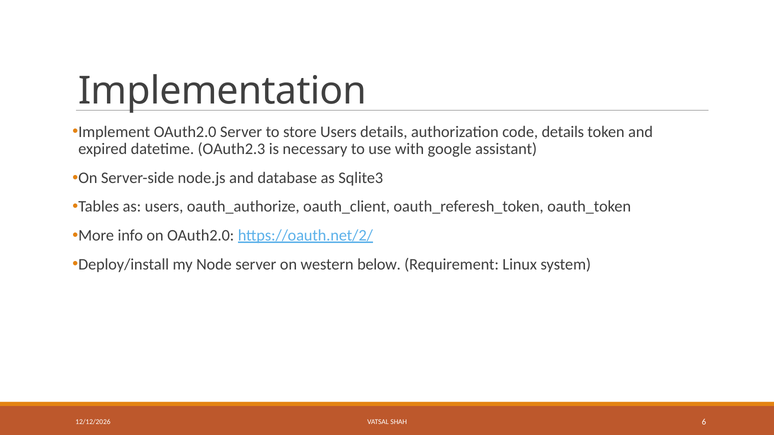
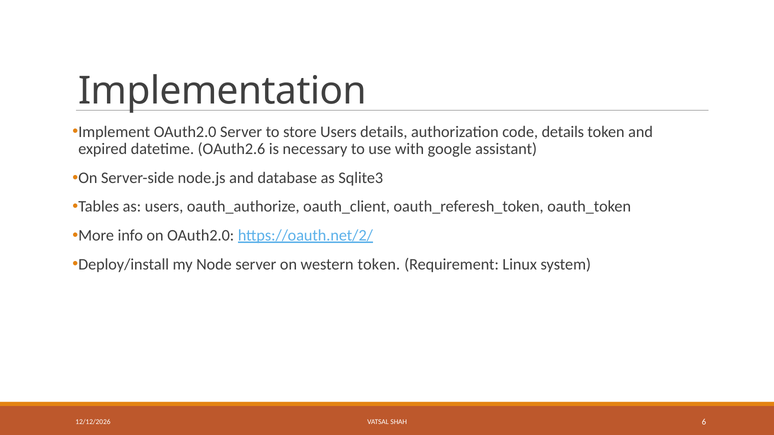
OAuth2.3: OAuth2.3 -> OAuth2.6 (231, 149)
western below: below -> token (379, 265)
